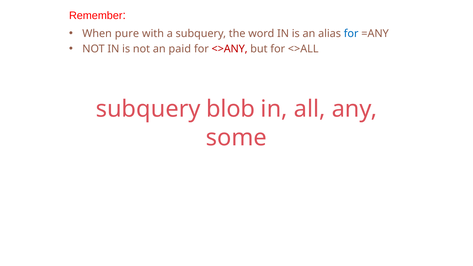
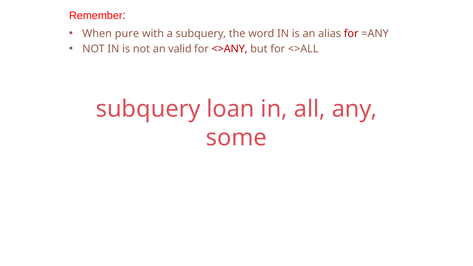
for colour: blue -> red (351, 34)
paid: paid -> valid (180, 49)
blob: blob -> loan (231, 109)
